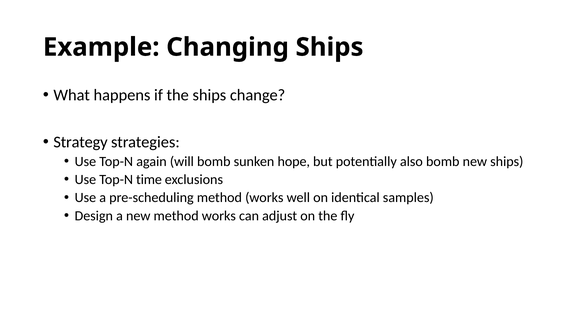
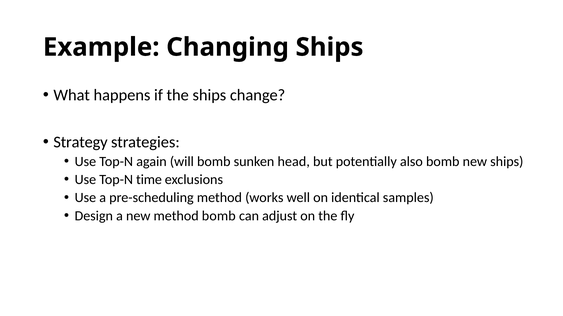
hope: hope -> head (294, 162)
new method works: works -> bomb (219, 216)
